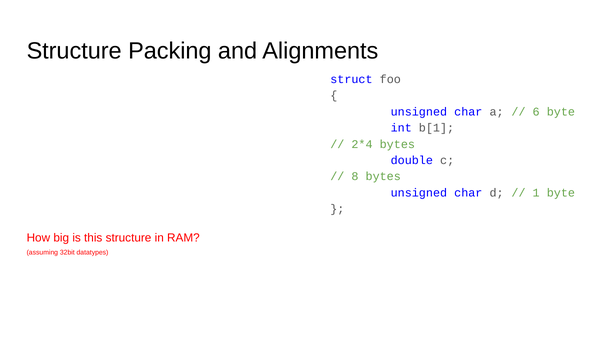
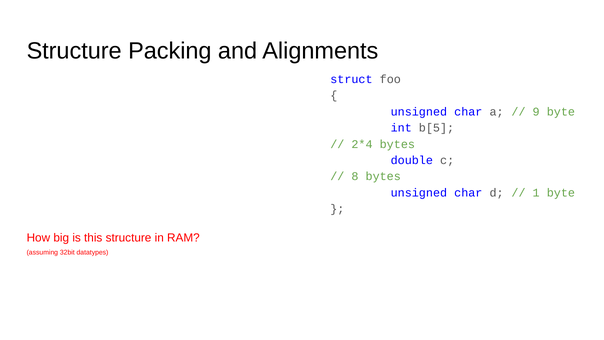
6: 6 -> 9 (536, 112)
b[1: b[1 -> b[5 (437, 128)
